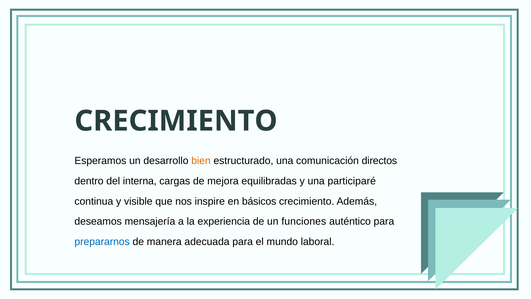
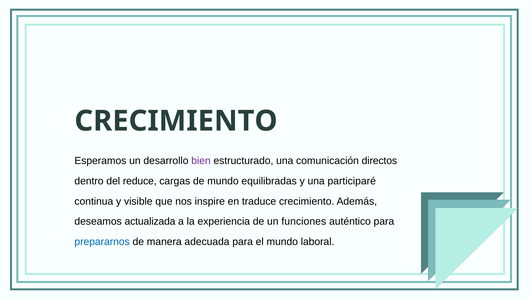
bien colour: orange -> purple (201, 161)
interna: interna -> reduce (140, 181)
de mejora: mejora -> mundo (223, 181)
básicos: básicos -> traduce (259, 201)
mensajería: mensajería -> actualizada (150, 221)
